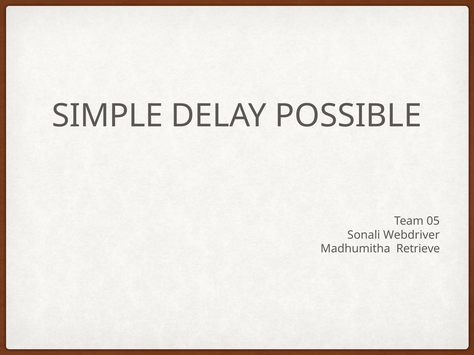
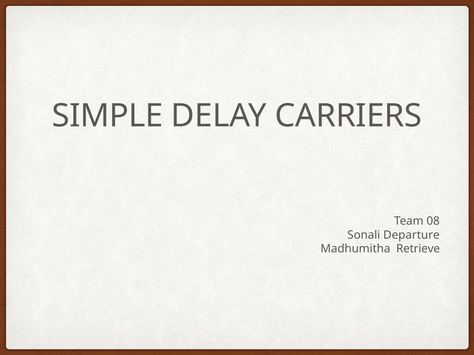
POSSIBLE: POSSIBLE -> CARRIERS (348, 116)
05: 05 -> 08 (433, 221)
Webdriver: Webdriver -> Departure (411, 235)
